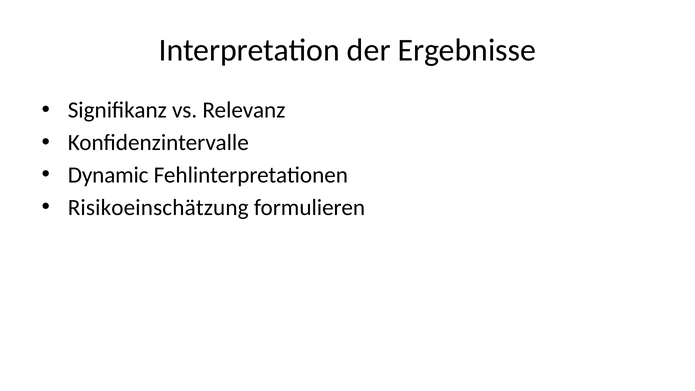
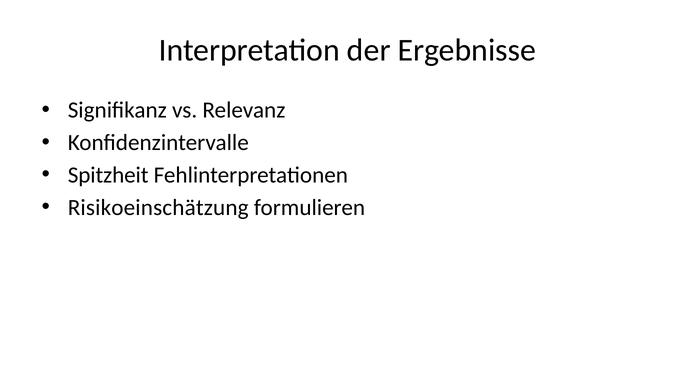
Dynamic: Dynamic -> Spitzheit (108, 175)
